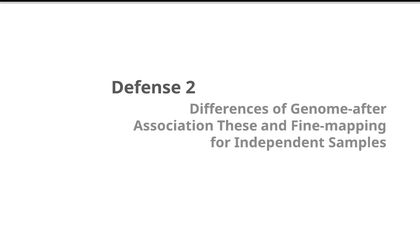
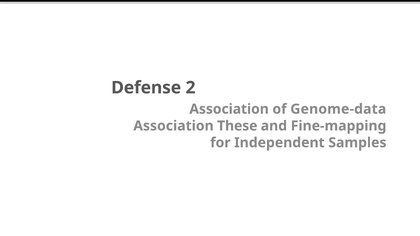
Differences: Differences -> Association (229, 109)
Genome-after: Genome-after -> Genome-data (338, 109)
